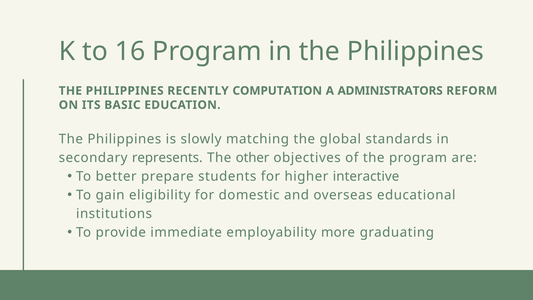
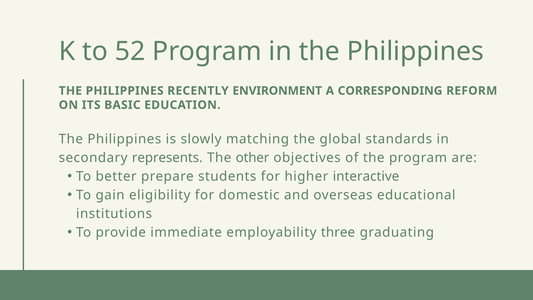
16: 16 -> 52 (130, 51)
COMPUTATION: COMPUTATION -> ENVIRONMENT (277, 91)
ADMINISTRATORS: ADMINISTRATORS -> CORRESPONDING (390, 91)
more: more -> three (338, 232)
